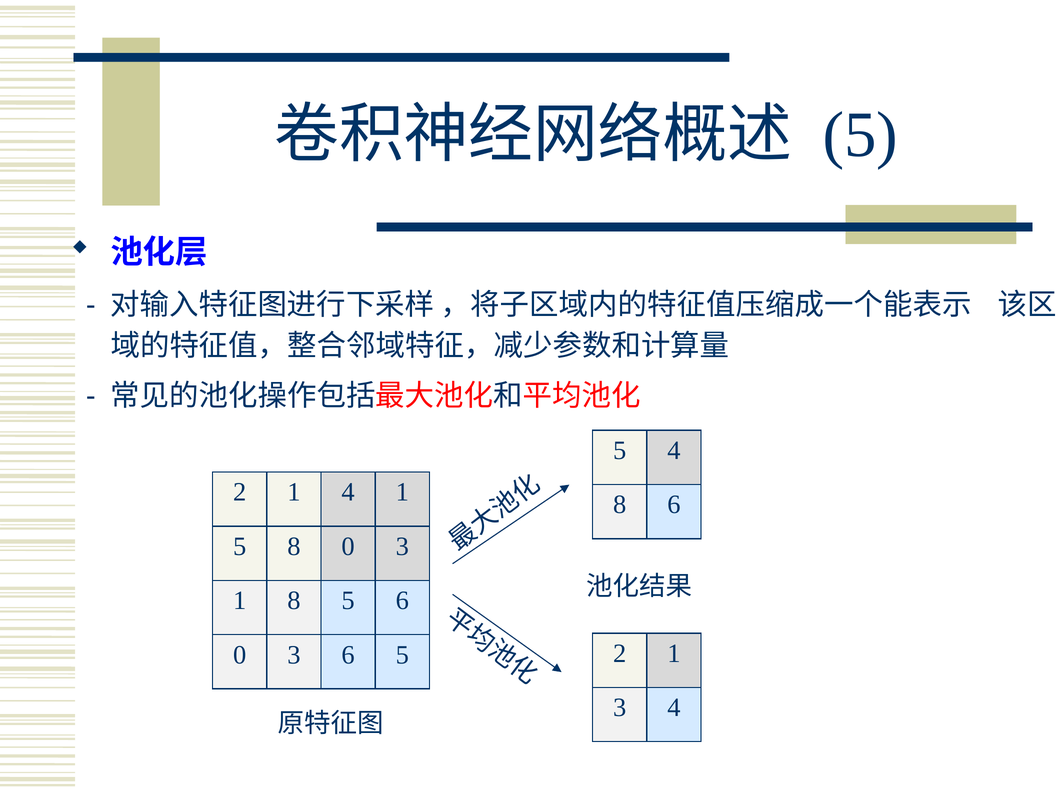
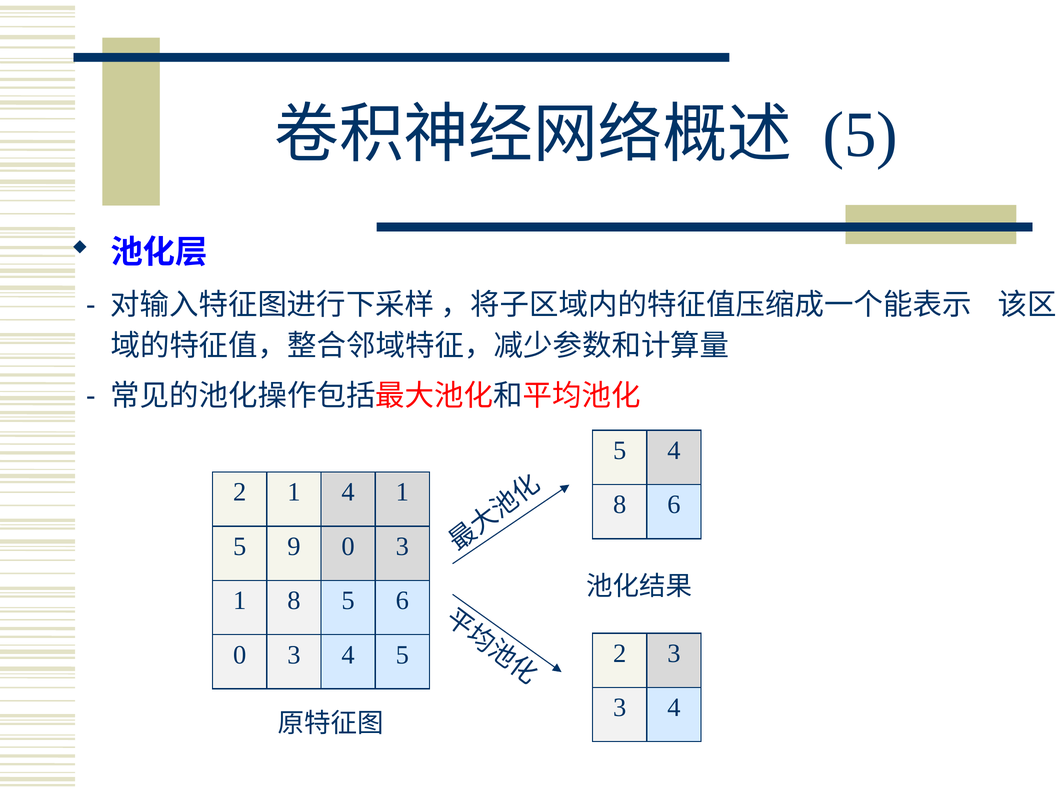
5 8: 8 -> 9 (294, 547)
1: 1 -> 3 (674, 654)
0 3 6: 6 -> 4 (348, 655)
